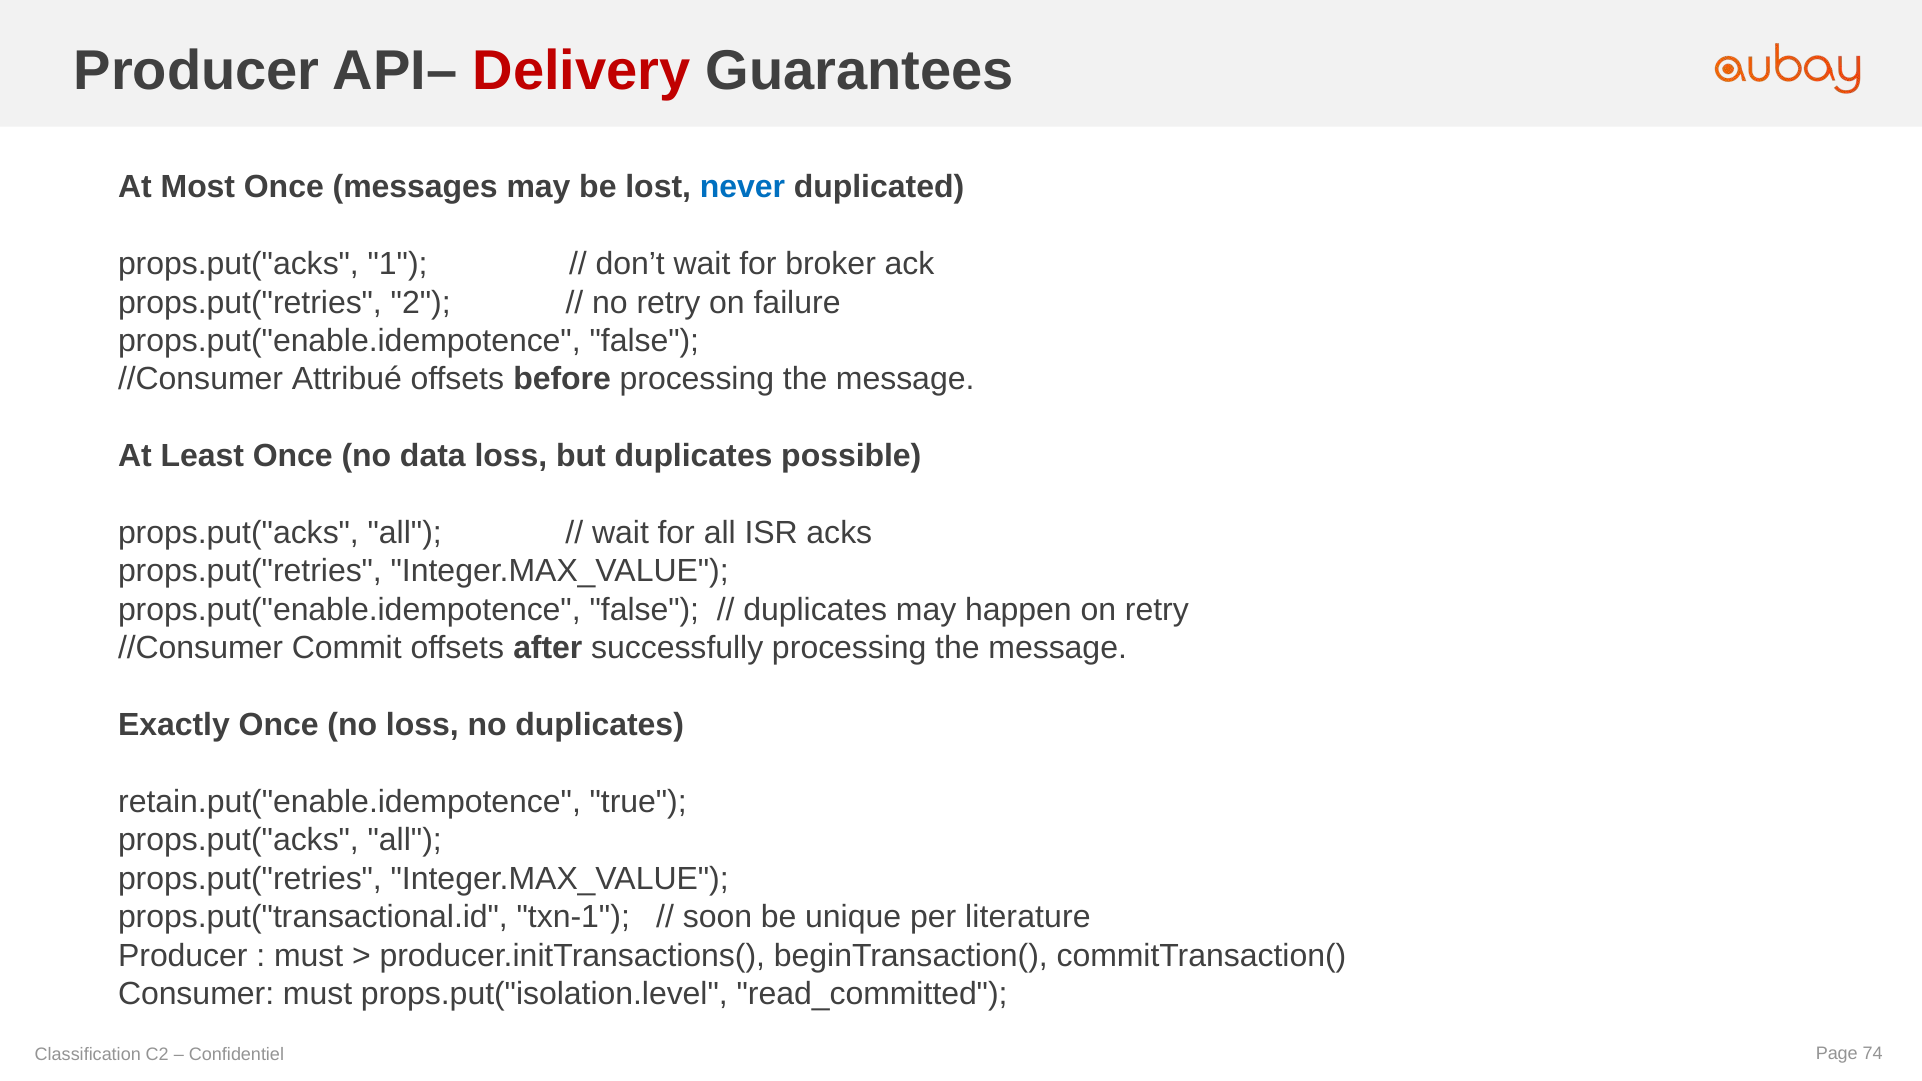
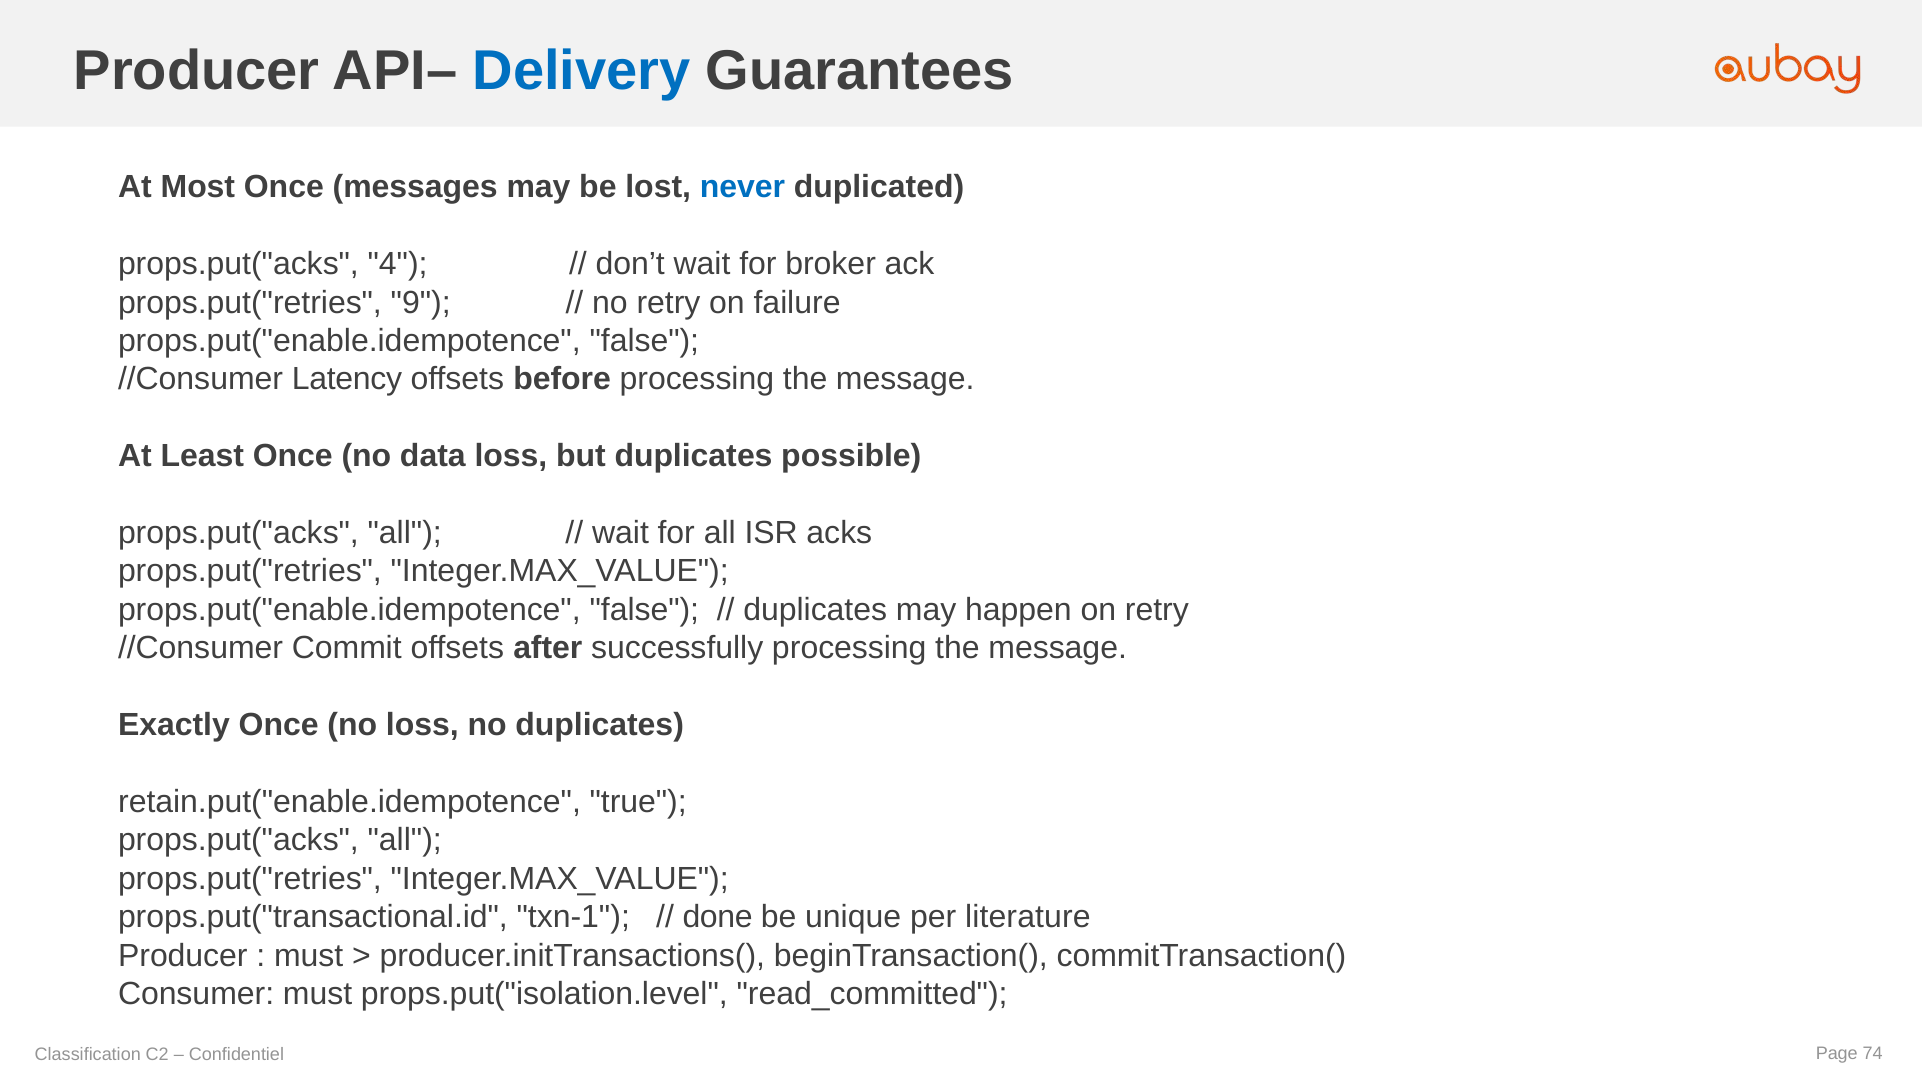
Delivery colour: red -> blue (581, 71)
1: 1 -> 4 (398, 264)
2: 2 -> 9 (421, 302)
Attribué: Attribué -> Latency (347, 379)
soon: soon -> done (718, 917)
